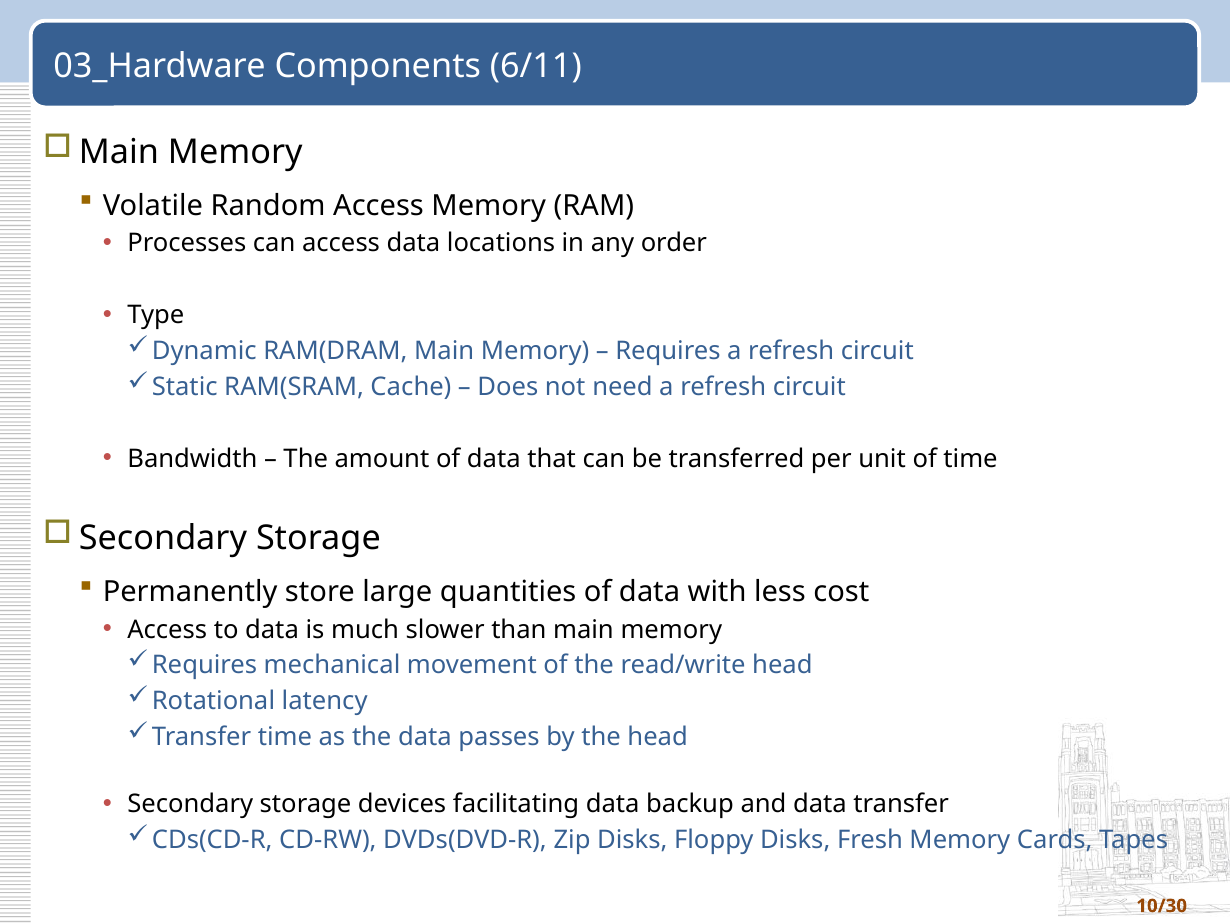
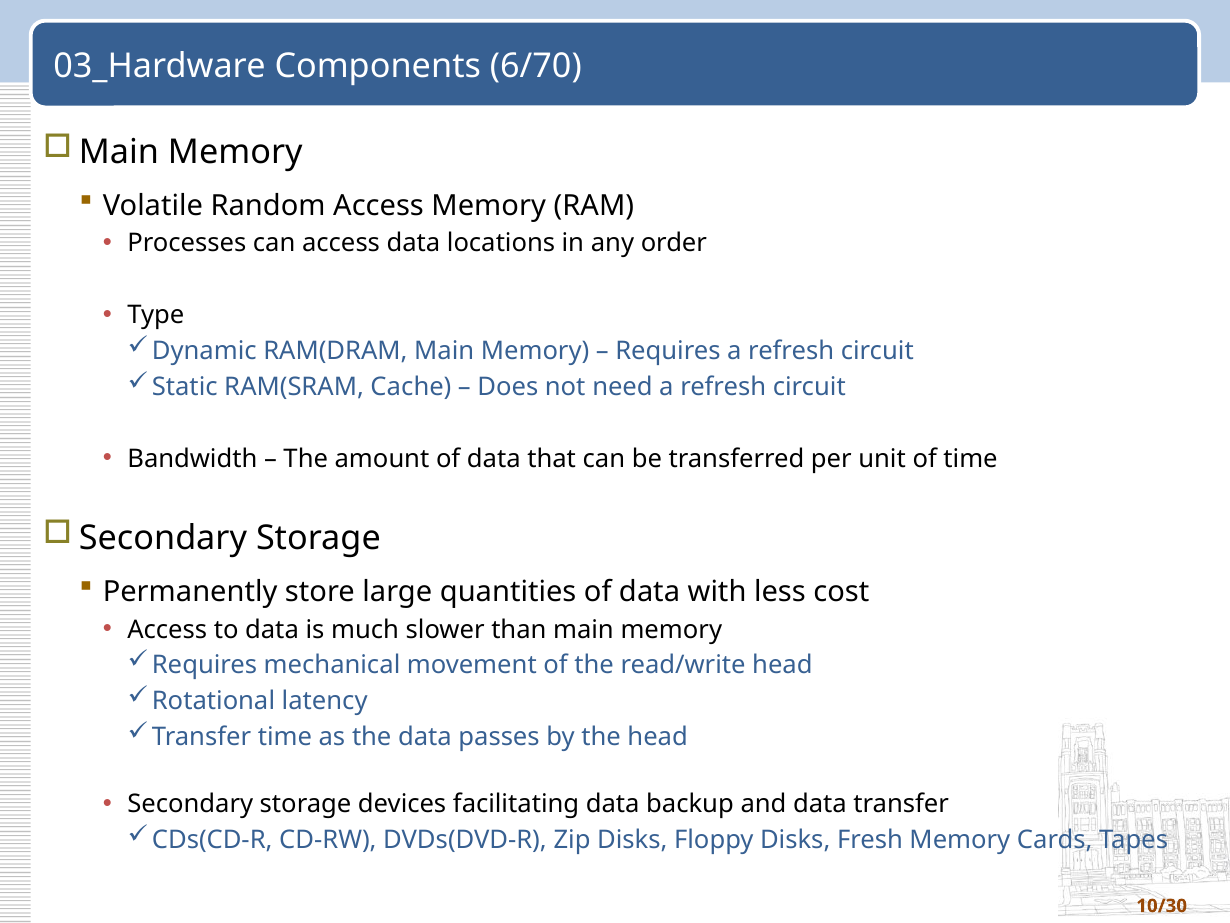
6/11: 6/11 -> 6/70 (536, 66)
